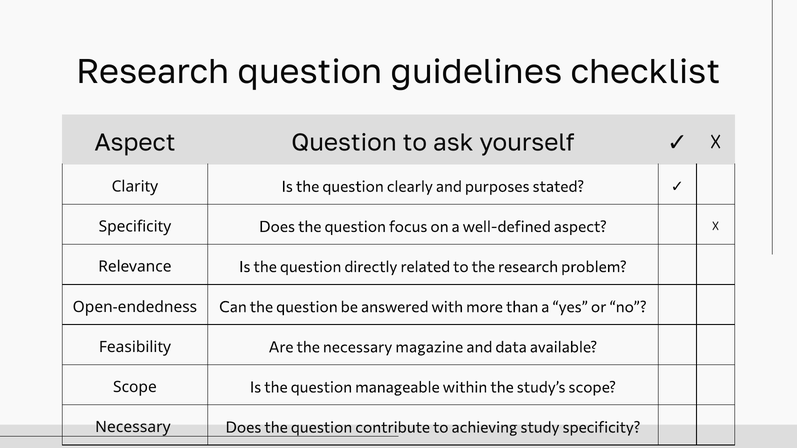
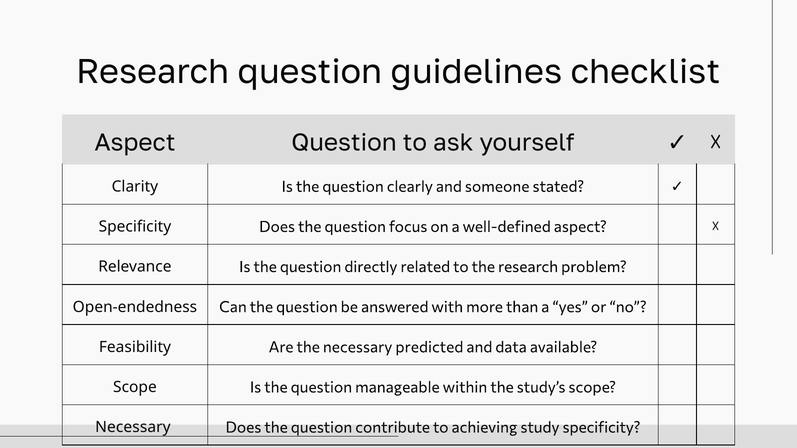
purposes: purposes -> someone (497, 187)
magazine: magazine -> predicted (429, 347)
